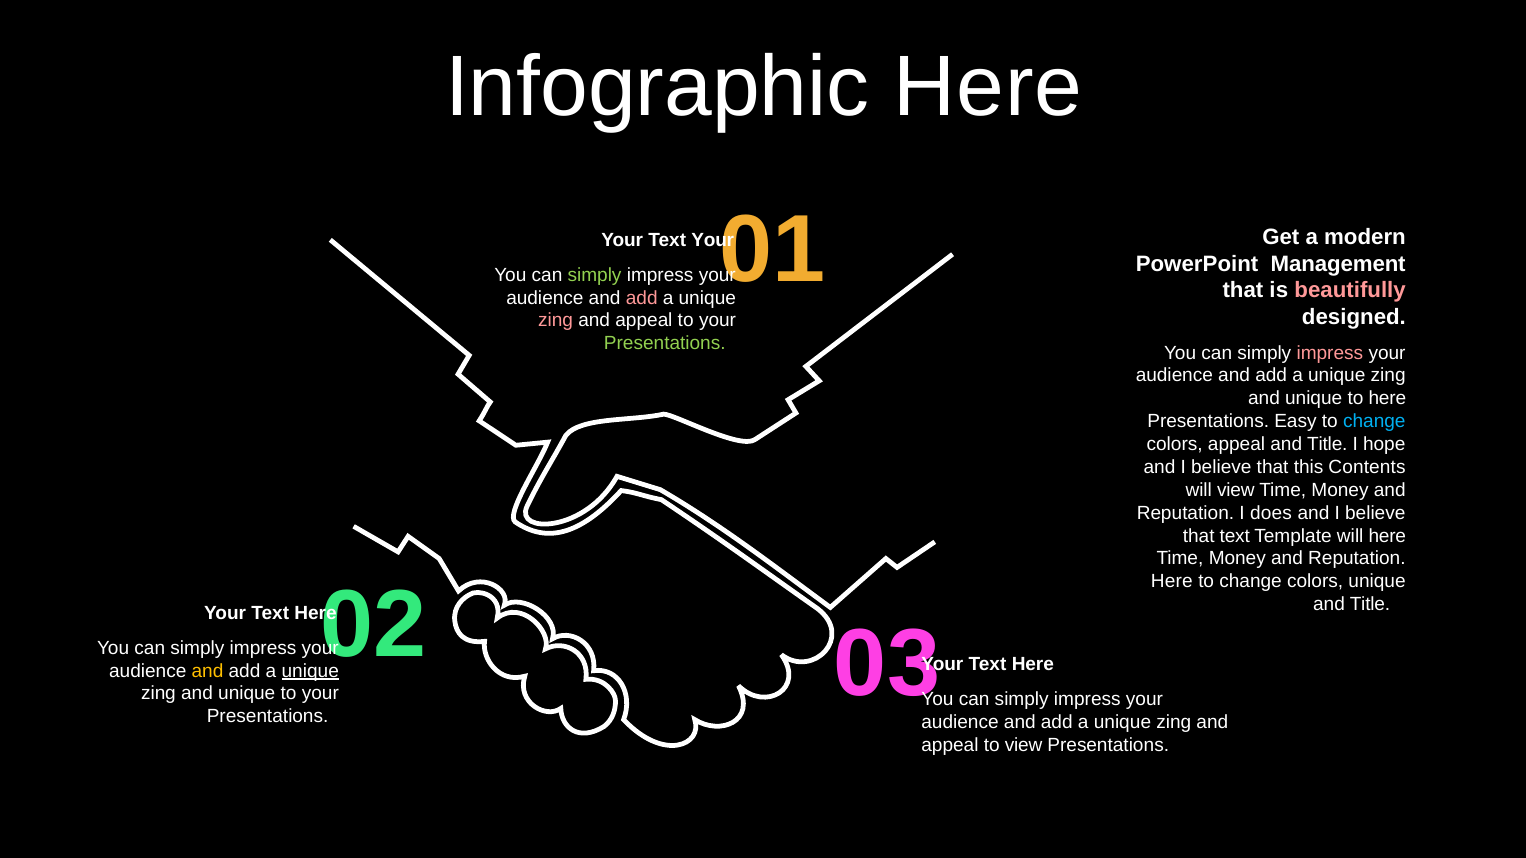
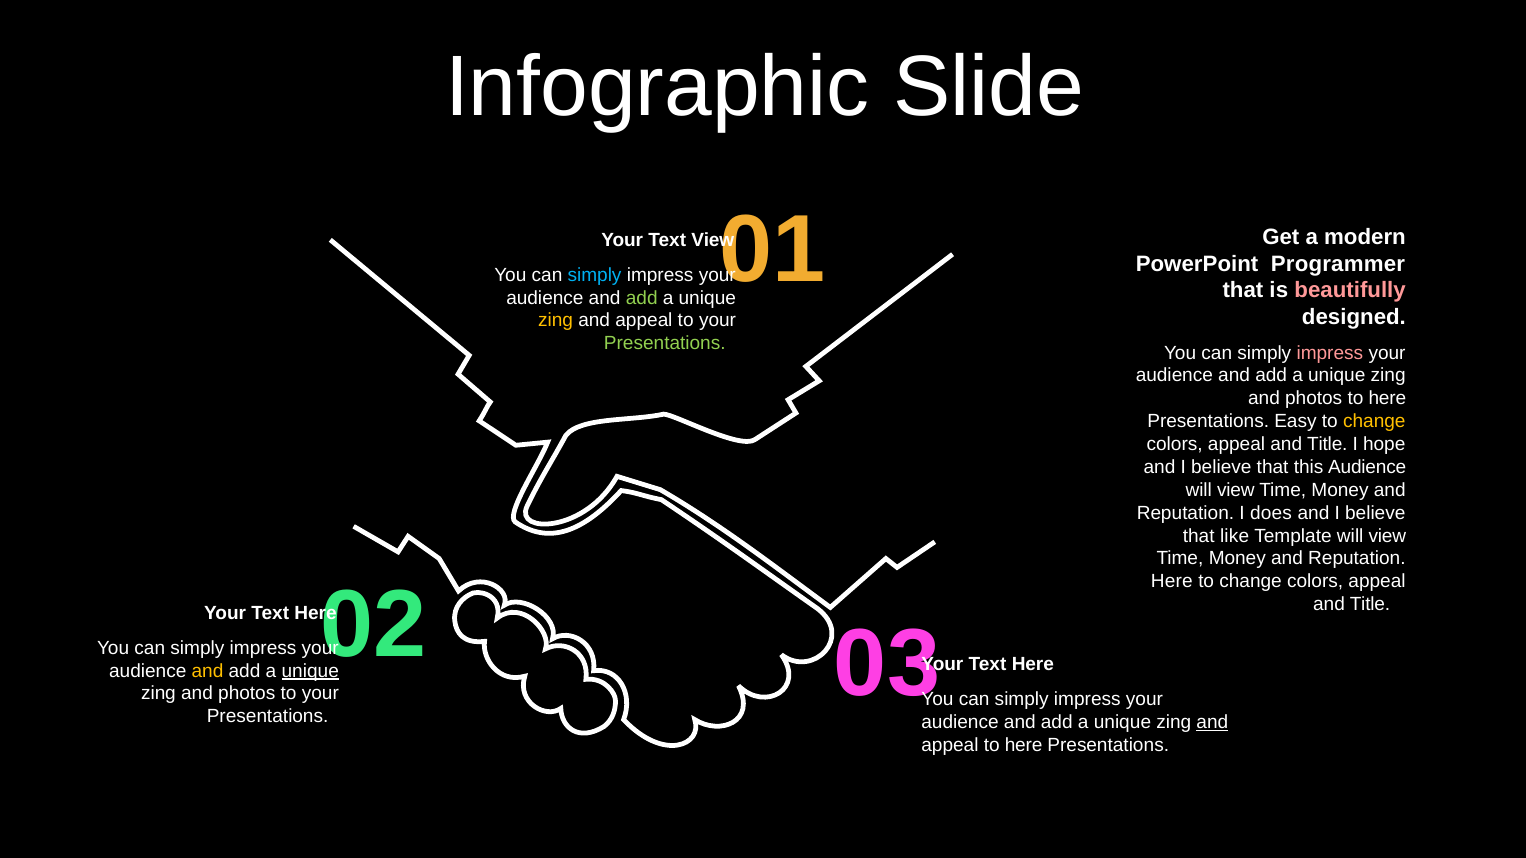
Infographic Here: Here -> Slide (989, 87)
Text Your: Your -> View (713, 240)
Management: Management -> Programmer (1338, 264)
simply colour: light green -> light blue (595, 275)
add colour: pink -> light green (642, 298)
zing colour: pink -> yellow (556, 321)
unique: unique -> photos (1314, 399)
change colour: light blue -> yellow (1374, 422)
this Contents: Contents -> Audience (1367, 467)
that text: text -> like (1235, 536)
Template will here: here -> view (1387, 536)
unique: unique -> appeal (1377, 582)
unique: unique -> photos (247, 694)
and underline: none -> present (1212, 722)
appeal to view: view -> here (1024, 745)
